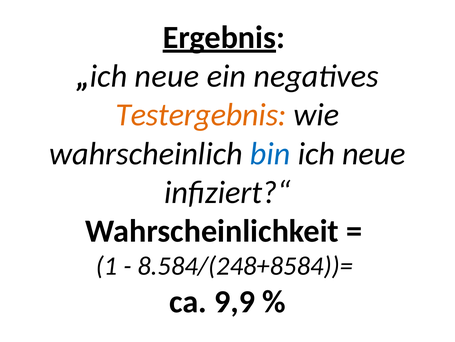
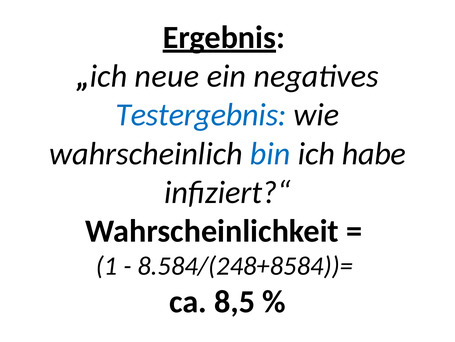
Testergebnis colour: orange -> blue (201, 115)
ich neue: neue -> habe (374, 153)
9,9: 9,9 -> 8,5 (235, 301)
